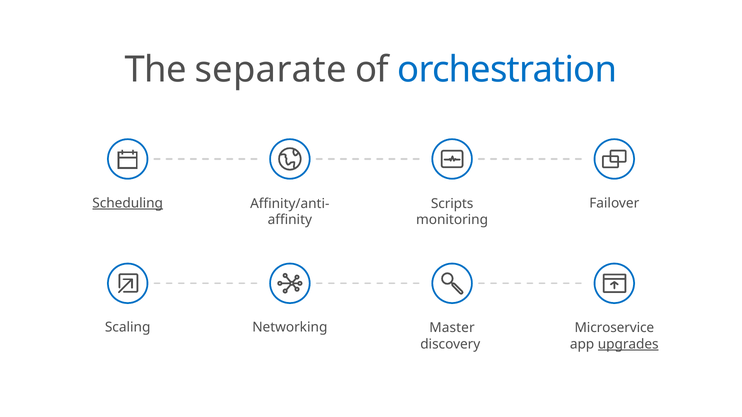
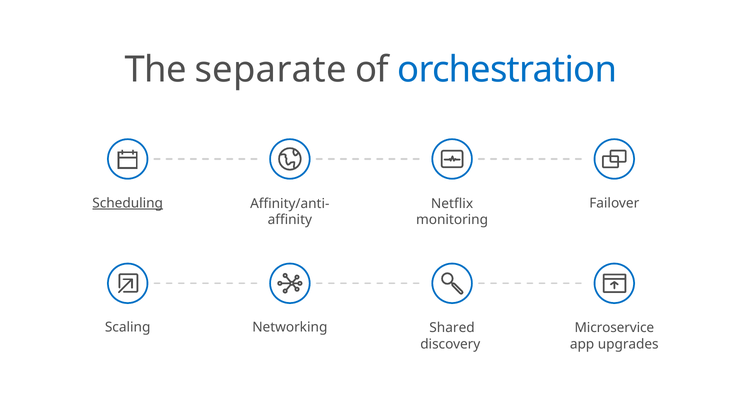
Scripts: Scripts -> Netflix (452, 204)
Master: Master -> Shared (452, 328)
upgrades underline: present -> none (628, 345)
